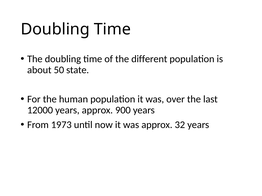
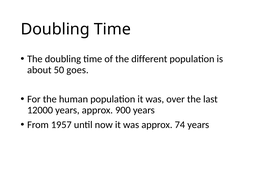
state: state -> goes (77, 70)
1973: 1973 -> 1957 (61, 125)
32: 32 -> 74 (180, 125)
